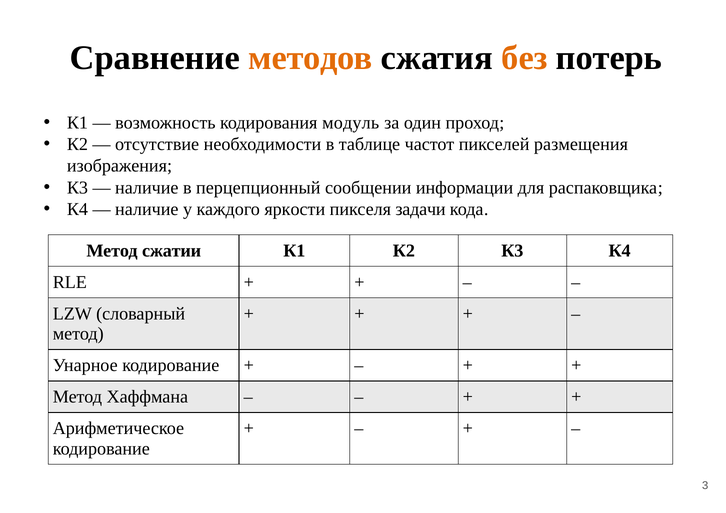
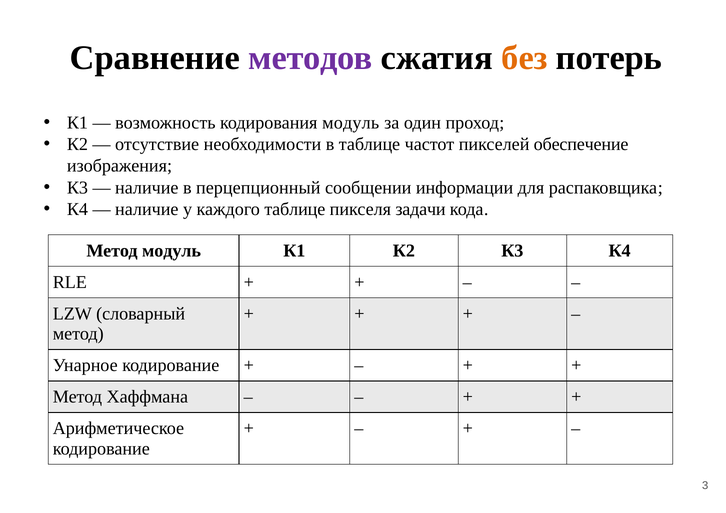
методов colour: orange -> purple (311, 58)
размещения: размещения -> обеспечение (581, 144)
каждого яркости: яркости -> таблице (295, 210)
Метод сжатии: сжатии -> модуль (172, 251)
